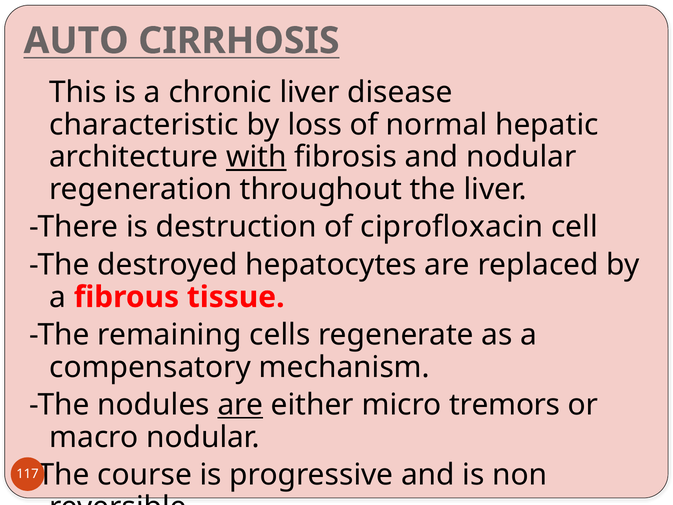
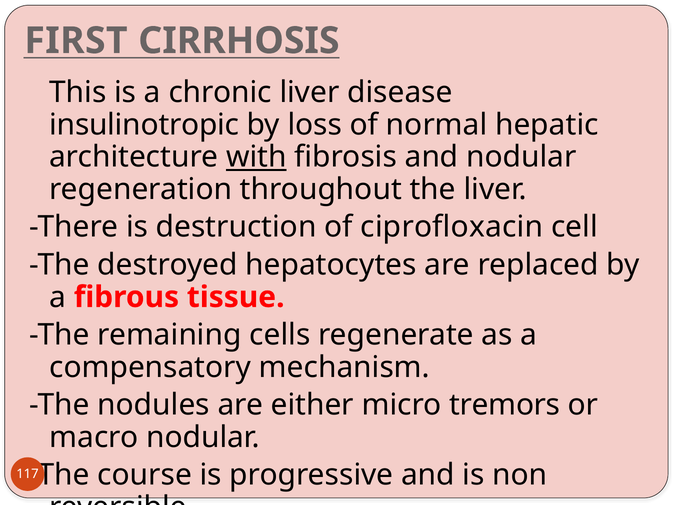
AUTO: AUTO -> FIRST (76, 41)
characteristic: characteristic -> insulinotropic (144, 125)
are underline: present -> none (240, 405)
